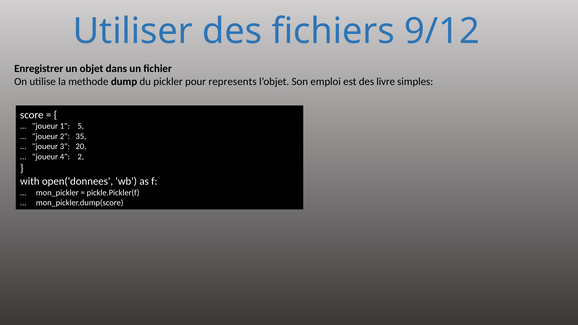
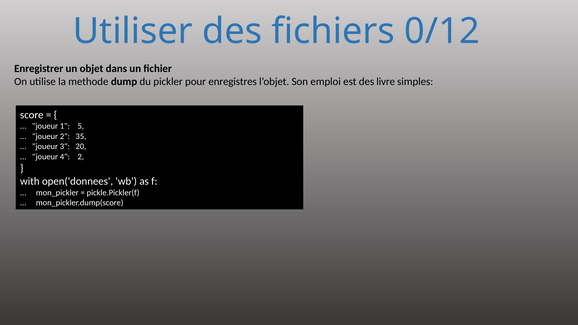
9/12: 9/12 -> 0/12 (442, 31)
represents: represents -> enregistres (233, 82)
